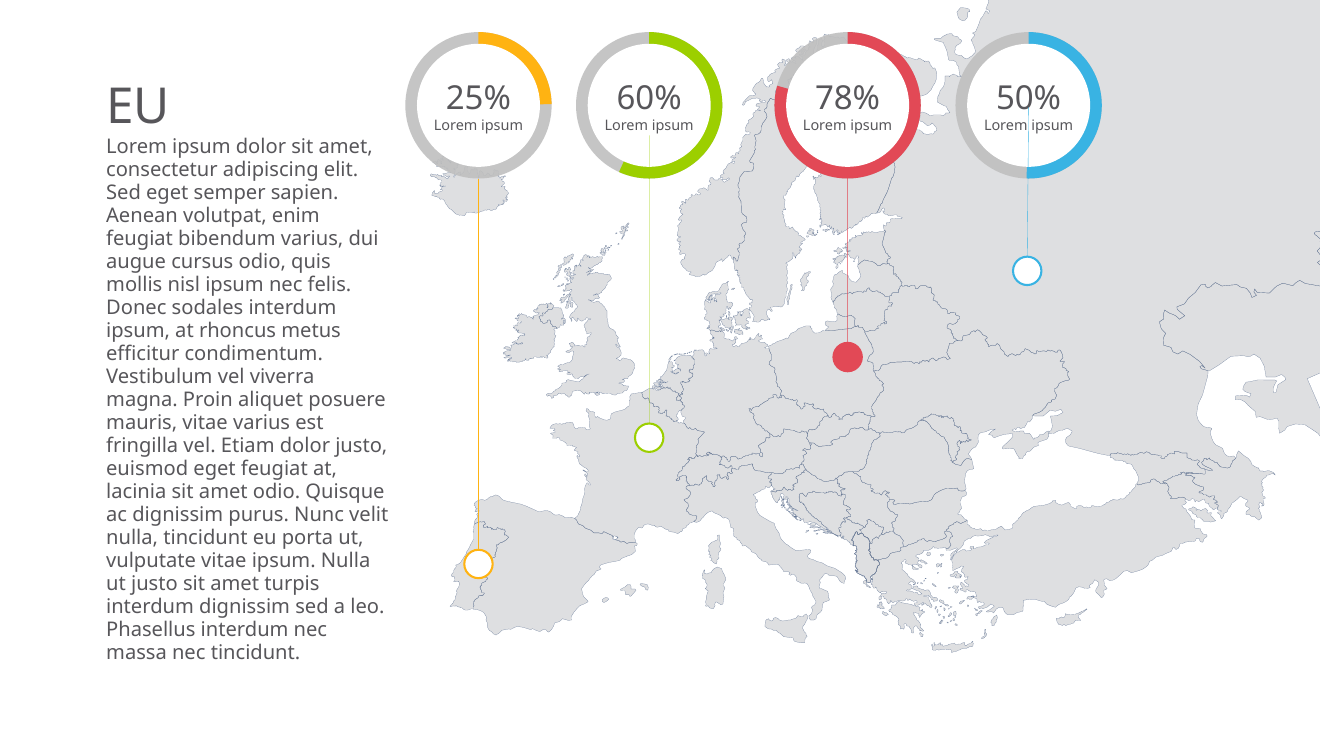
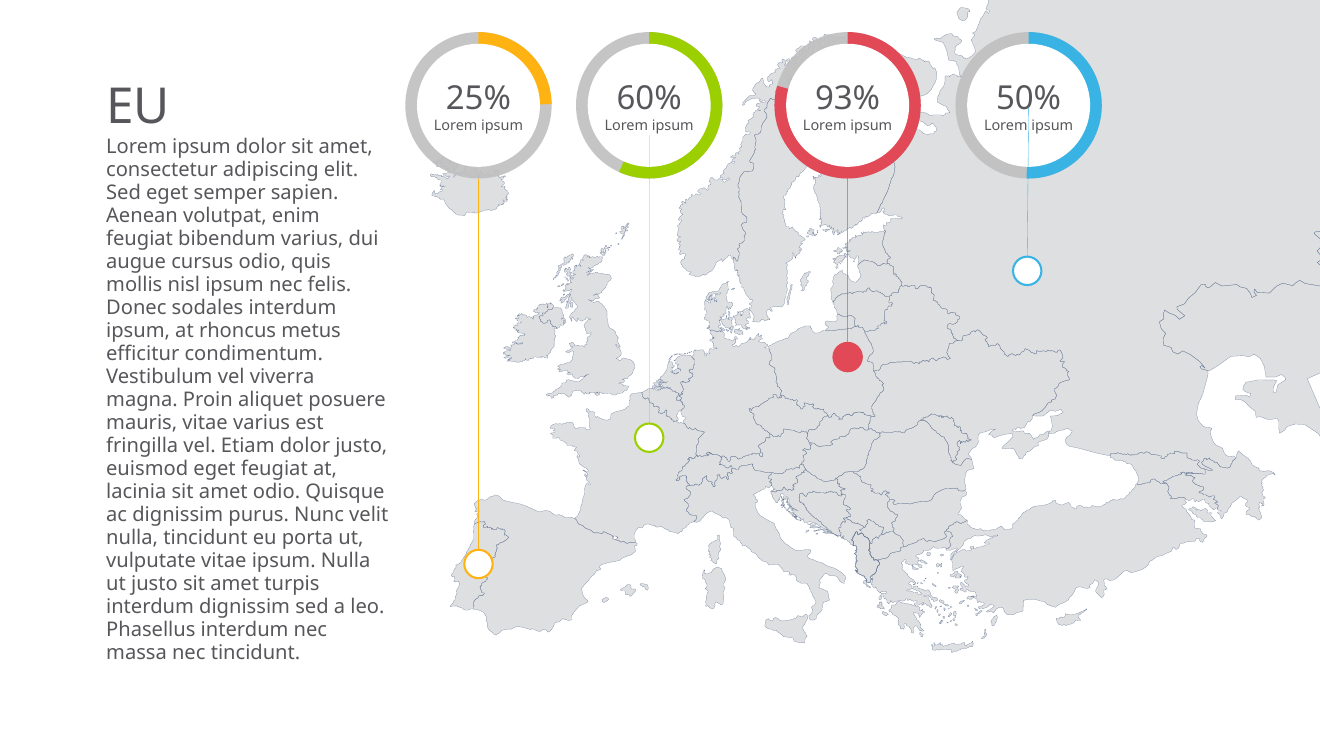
78%: 78% -> 93% (848, 99)
